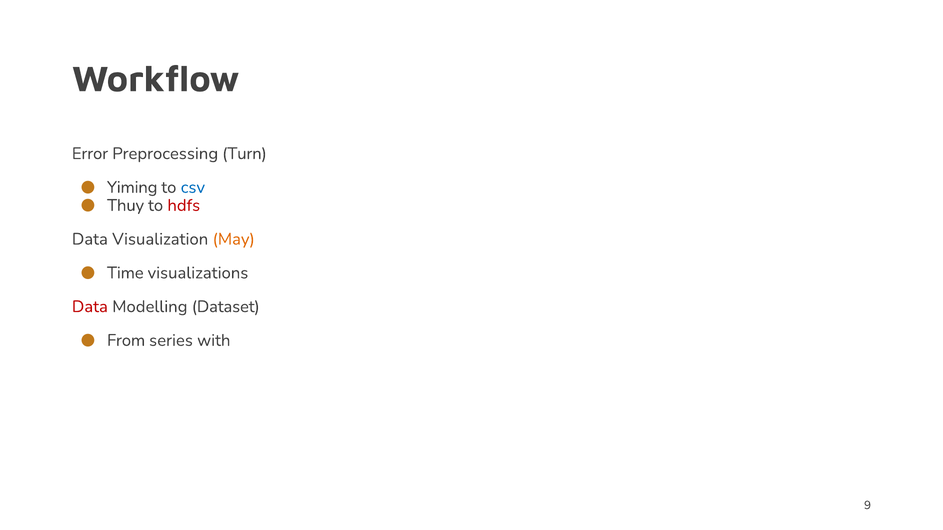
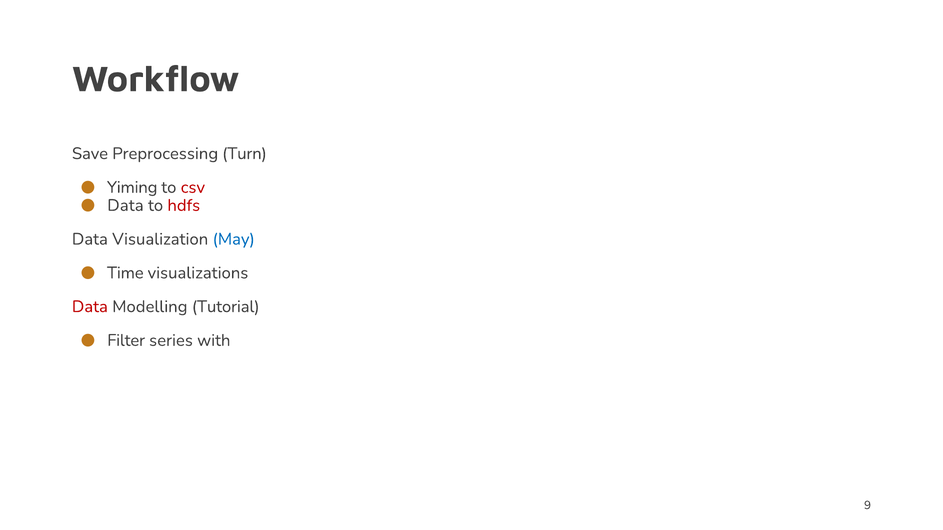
Error: Error -> Save (90, 154)
csv colour: blue -> red (193, 187)
Thuy: Thuy -> Data (125, 206)
May colour: orange -> blue (234, 239)
Dataset: Dataset -> Tutorial (226, 307)
From: From -> Filter (126, 341)
